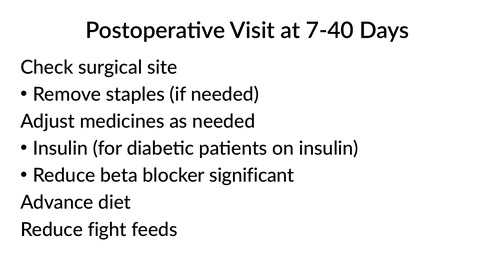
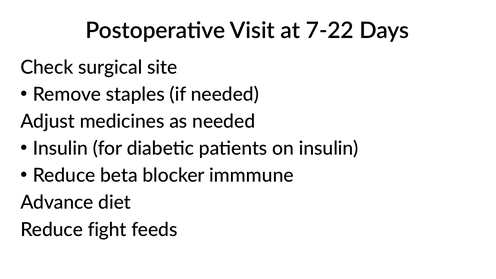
7-40: 7-40 -> 7-22 (330, 31)
significant: significant -> immmune (252, 176)
